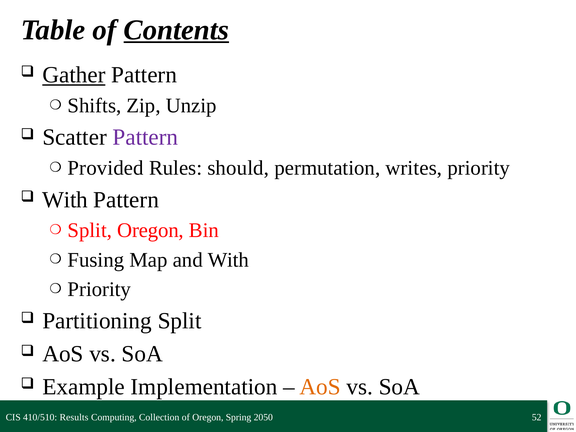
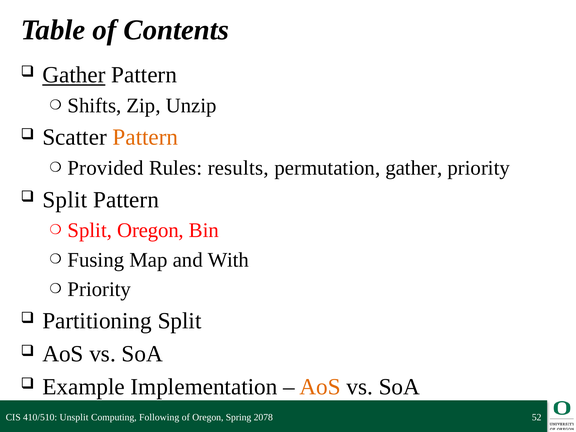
Contents underline: present -> none (176, 30)
Pattern colour: purple -> orange (145, 137)
should: should -> results (238, 168)
permutation writes: writes -> gather (414, 168)
With: With -> Split (65, 200)
Results: Results -> Unsplit (74, 417)
Collection: Collection -> Following (159, 417)
2050: 2050 -> 2078 (263, 417)
